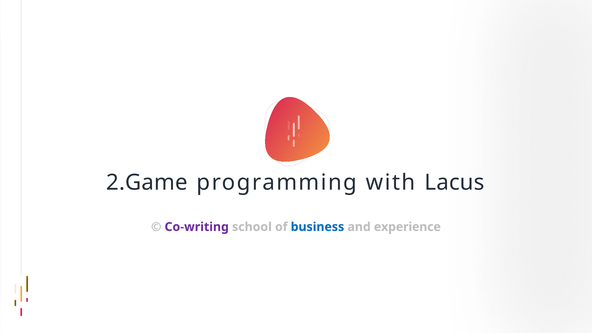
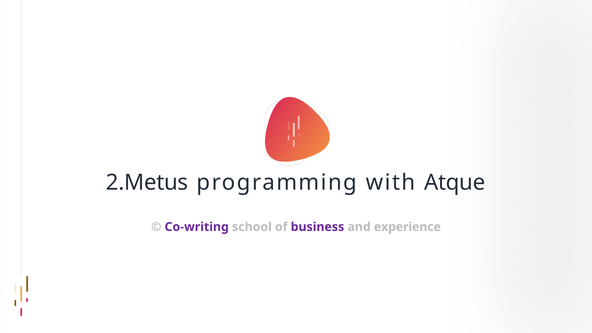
2.Game: 2.Game -> 2.Metus (147, 183)
Lacus: Lacus -> Atque (455, 183)
business colour: blue -> purple (317, 227)
